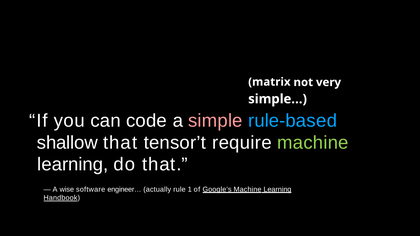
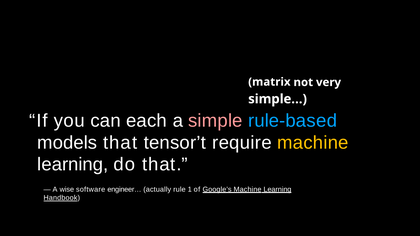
code: code -> each (147, 121)
shallow: shallow -> models (67, 143)
machine colour: light green -> yellow (313, 143)
